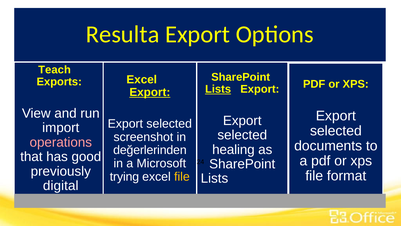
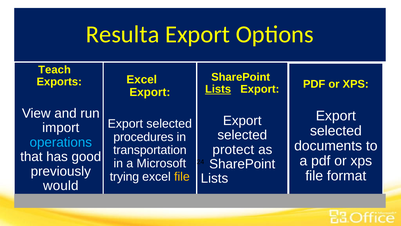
Export underline: present -> none (150, 92)
screenshot: screenshot -> procedures (143, 137)
operations colour: pink -> light blue (61, 142)
healing: healing -> protect (233, 149)
değerlerinden: değerlerinden -> transportation (150, 150)
digital: digital -> would (61, 185)
